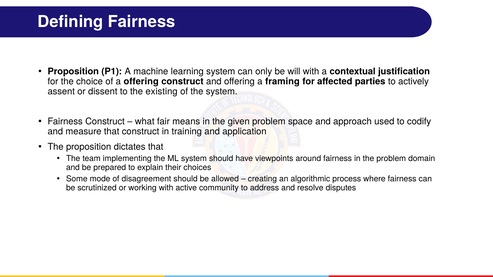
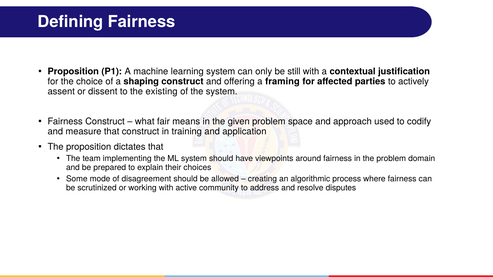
will: will -> still (294, 71)
a offering: offering -> shaping (141, 81)
